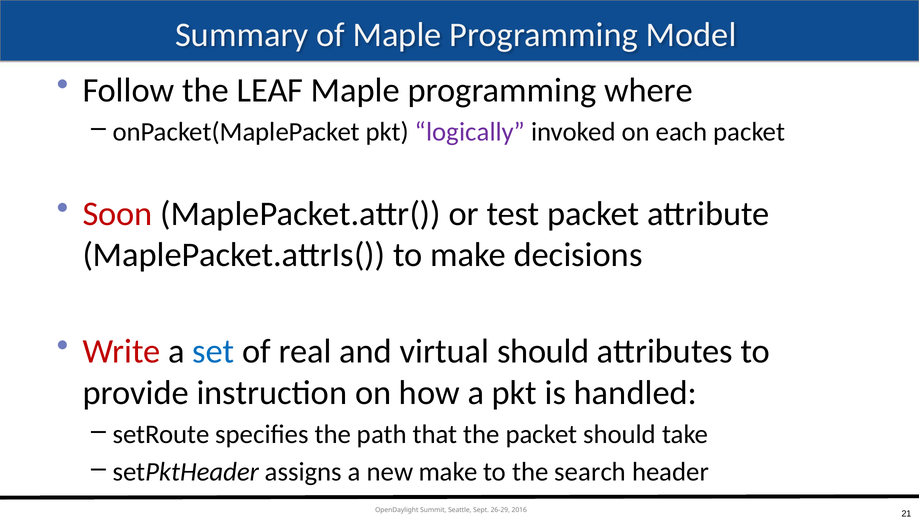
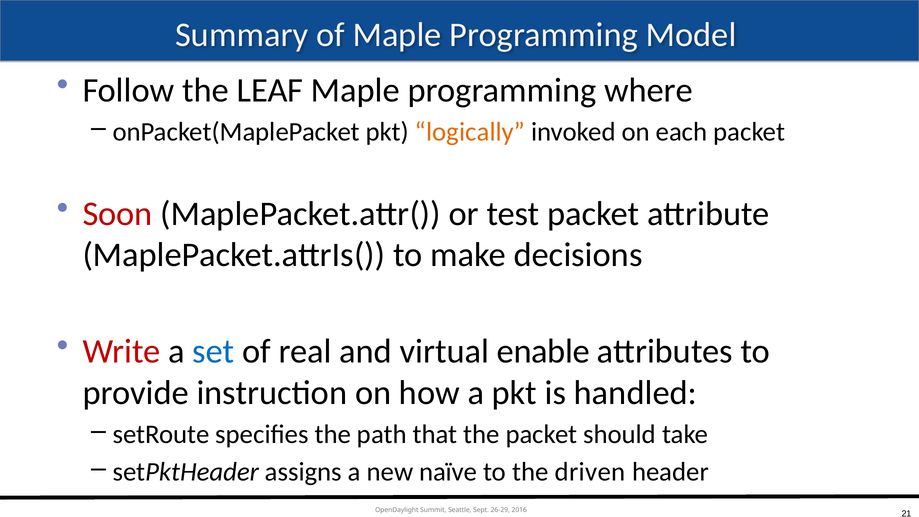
logically colour: purple -> orange (470, 132)
virtual should: should -> enable (543, 352)
new make: make -> naïve (448, 472)
search: search -> driven (590, 472)
